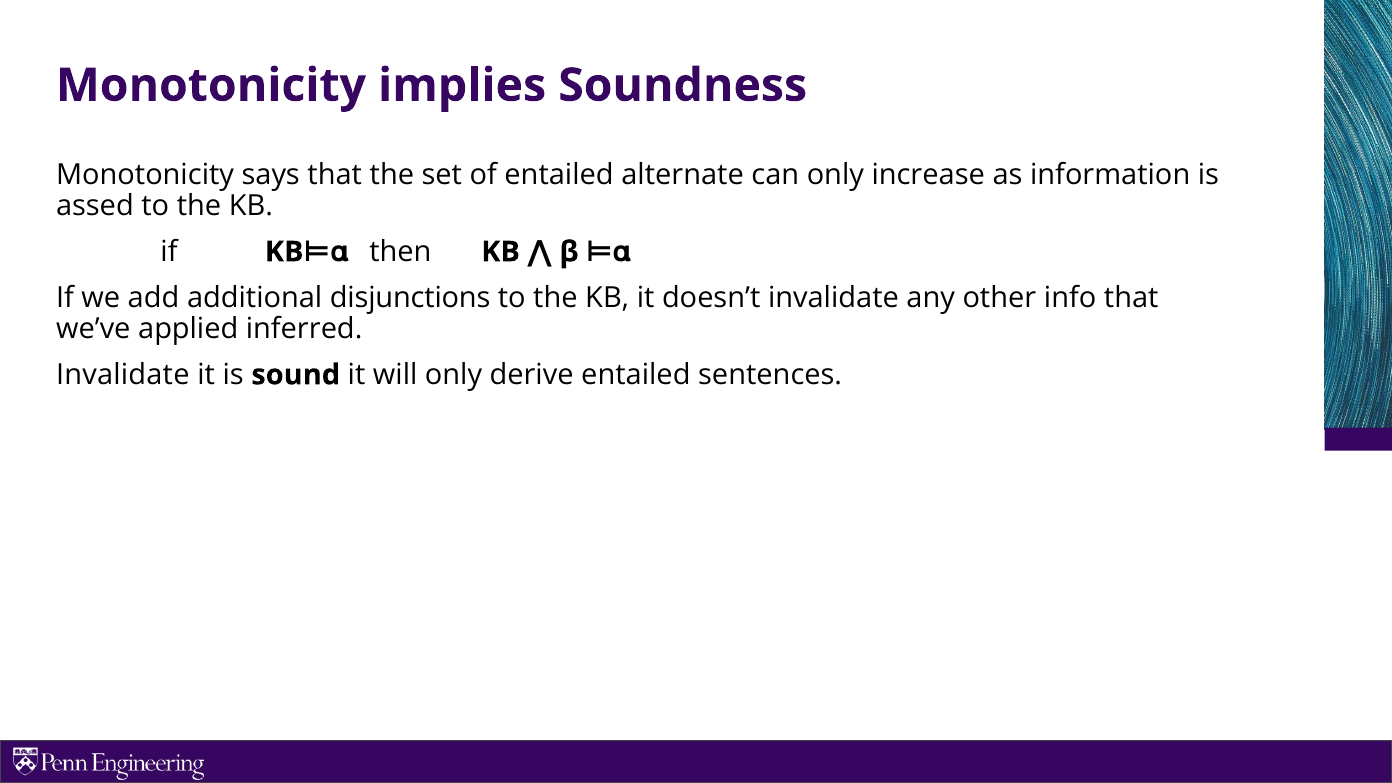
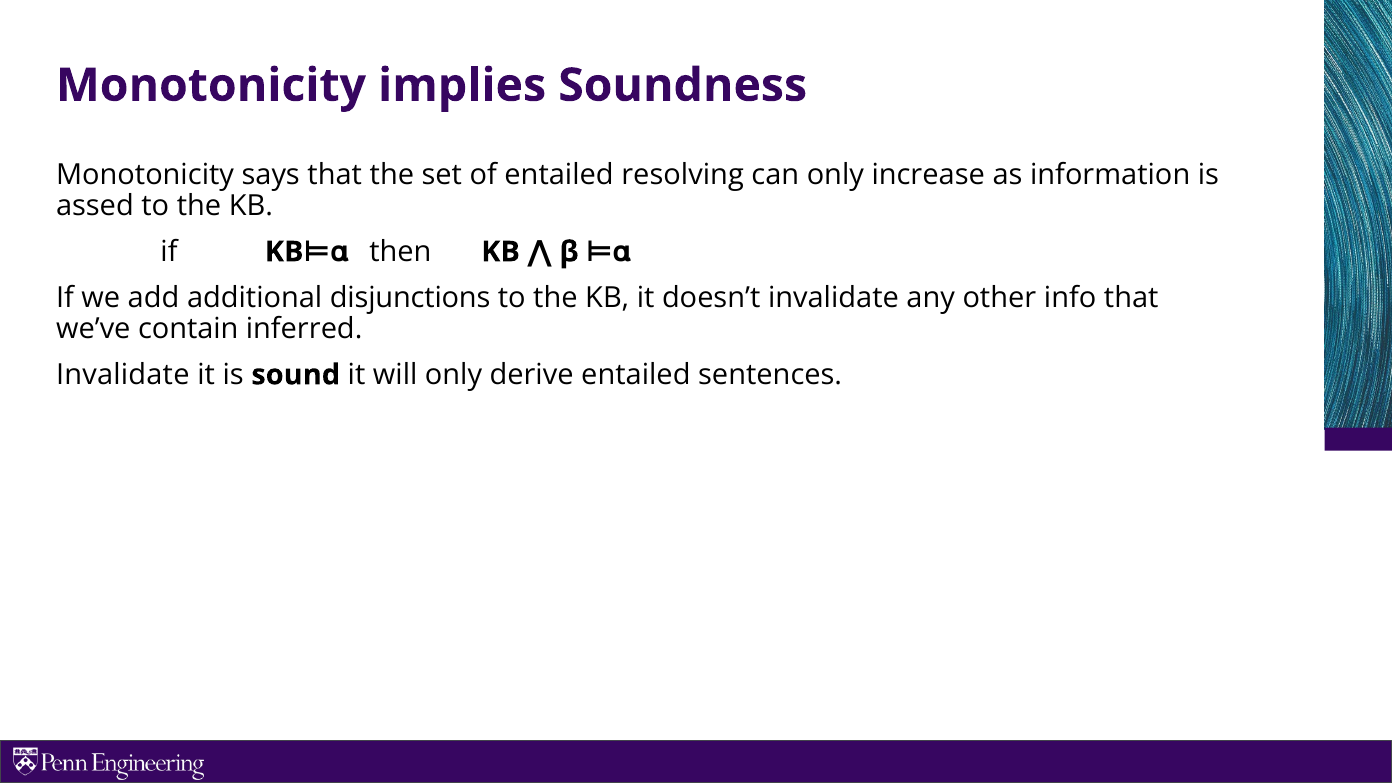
alternate: alternate -> resolving (683, 175)
applied: applied -> contain (188, 329)
